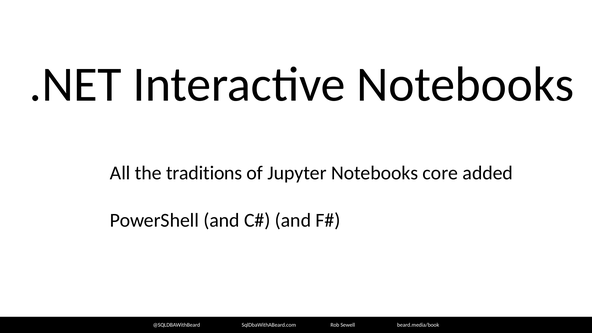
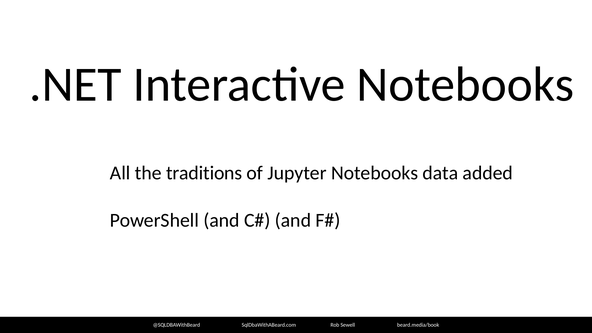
core: core -> data (440, 173)
